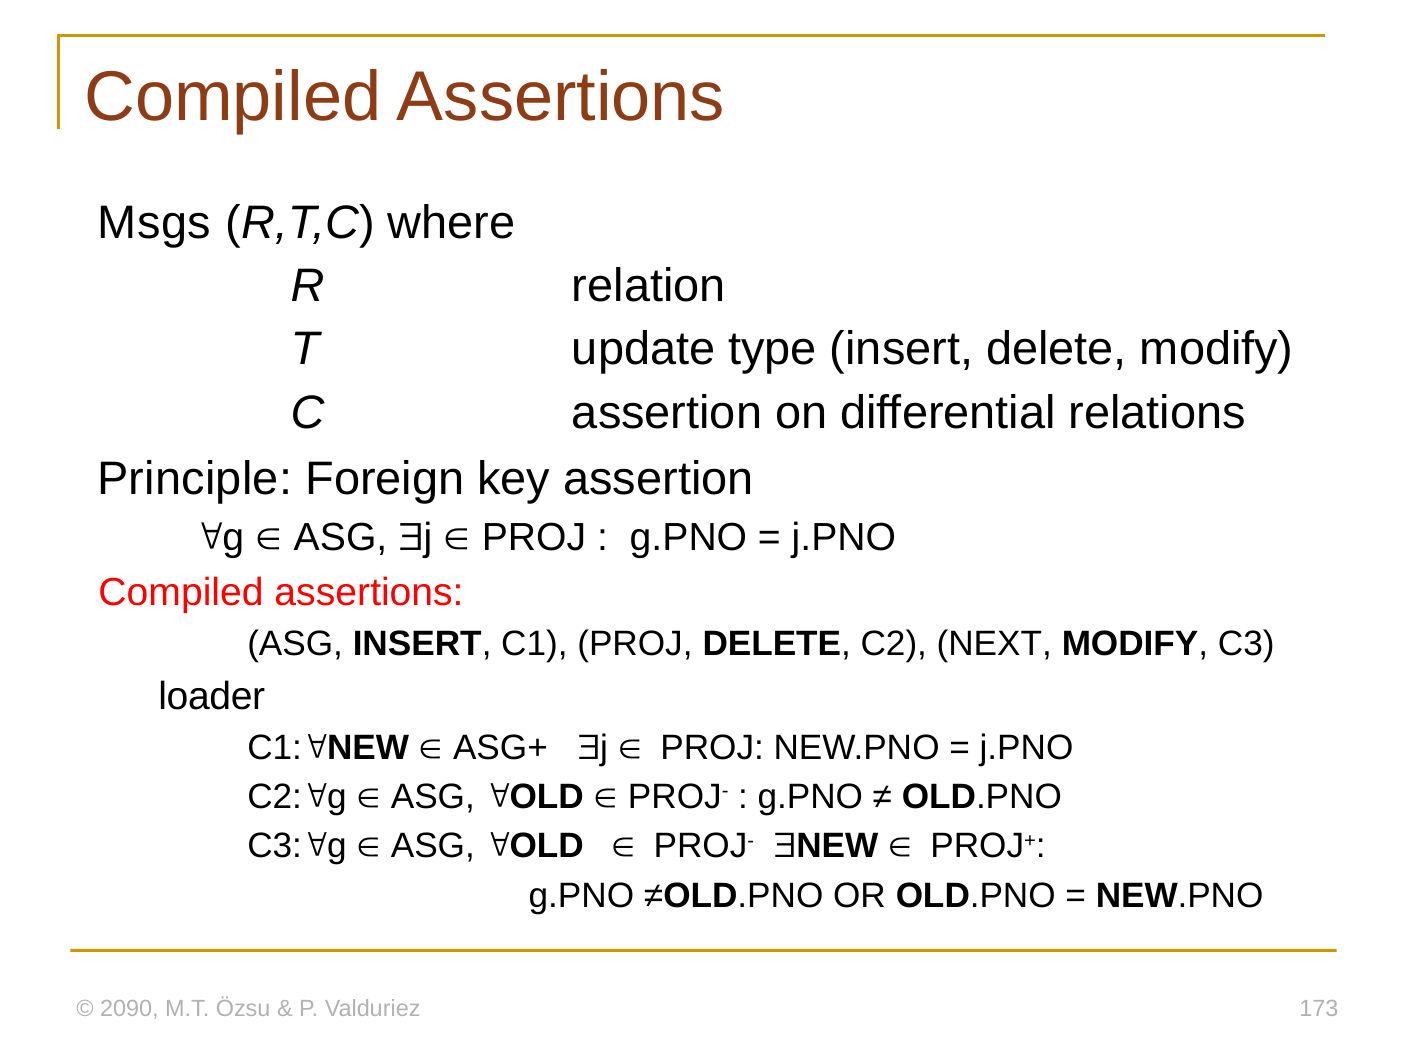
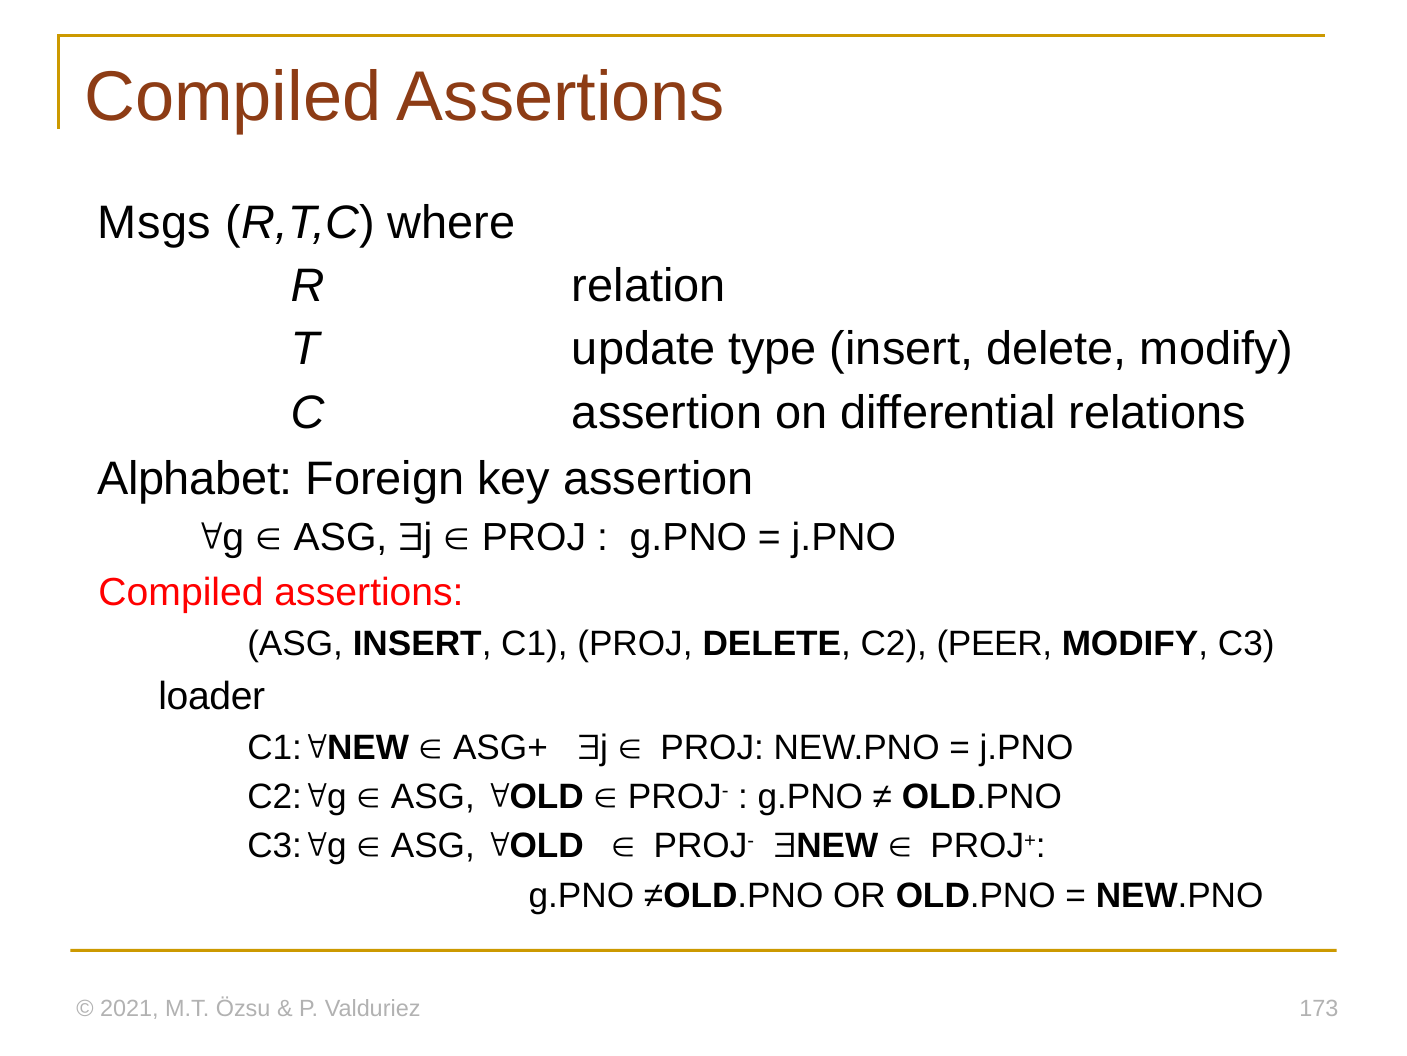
Principle: Principle -> Alphabet (195, 478)
NEXT: NEXT -> PEER (994, 643)
2090: 2090 -> 2021 (129, 1008)
